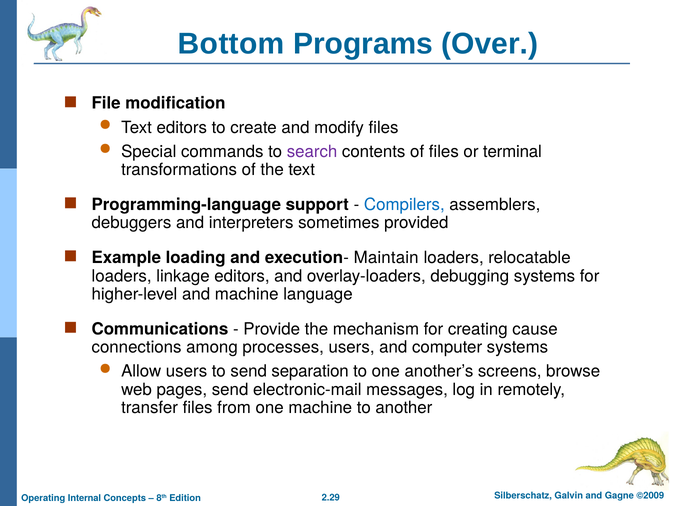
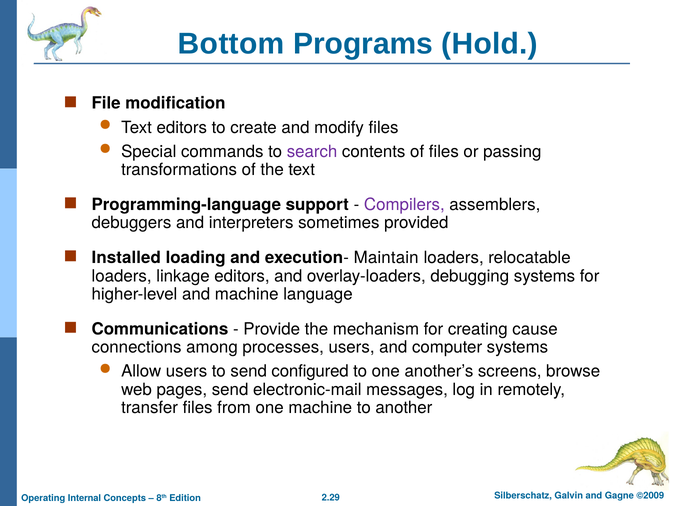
Over: Over -> Hold (490, 44)
terminal: terminal -> passing (512, 152)
Compilers colour: blue -> purple (404, 205)
Example: Example -> Installed (126, 258)
separation: separation -> configured (310, 372)
